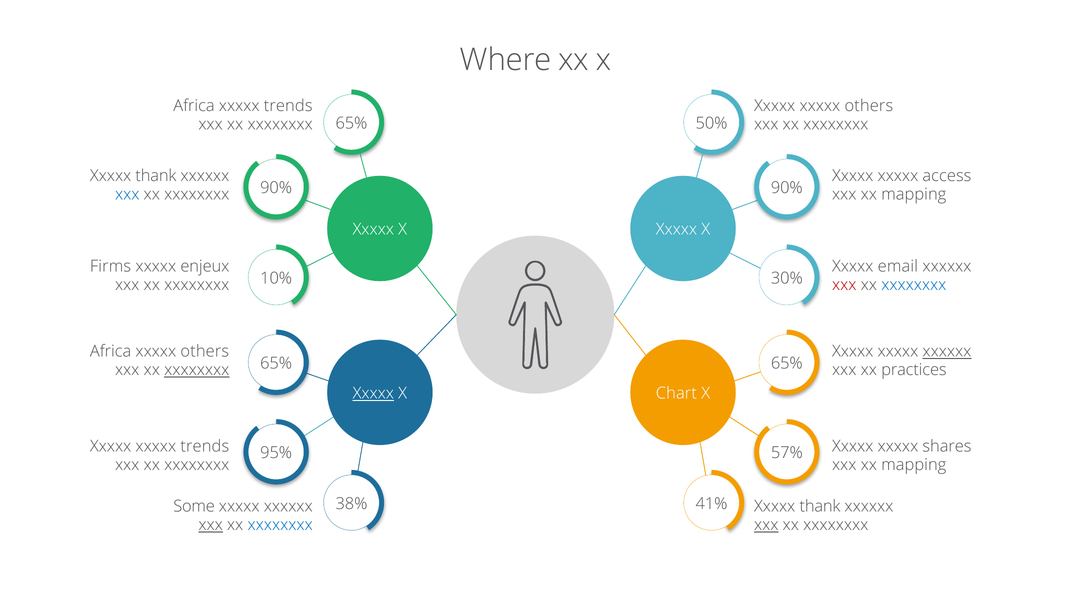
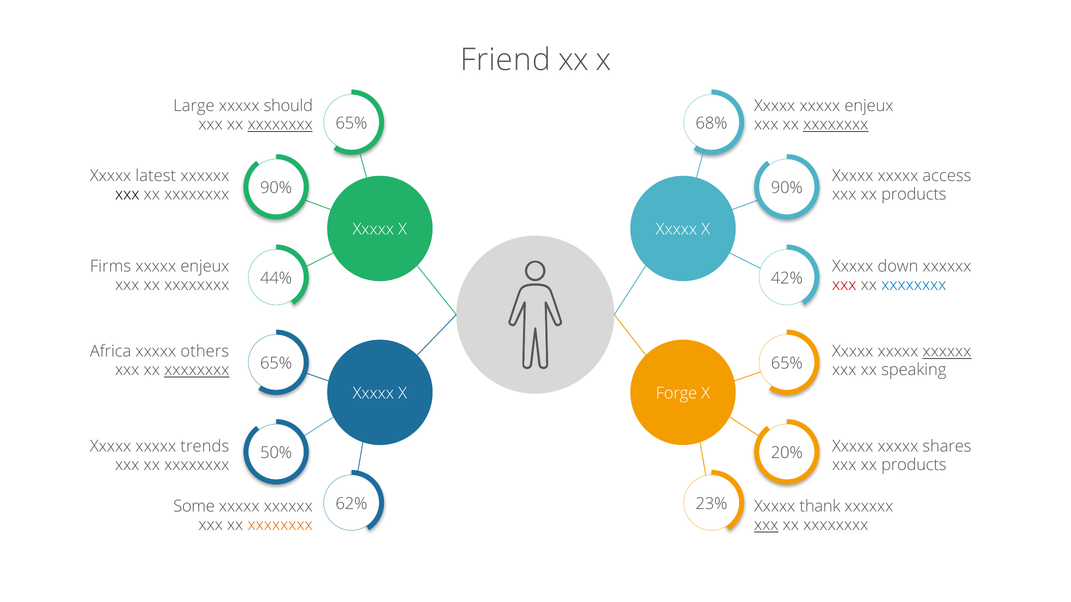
Where: Where -> Friend (505, 60)
Africa: Africa -> Large (194, 106)
trends: trends -> should (288, 106)
Xxxxx xxxxx others: others -> enjeux (869, 106)
50%: 50% -> 68% (712, 123)
xxxxxxxx underline: none -> present (280, 125)
xxxxxxxx underline: none -> present (836, 125)
thank: thank -> latest (156, 176)
xxx colour: blue -> black (127, 195)
mapping: mapping -> products (914, 195)
email: email -> down (898, 267)
10%: 10% -> 44% (276, 279)
30%: 30% -> 42% (787, 279)
practices: practices -> speaking (914, 370)
Xxxxx underline: present -> none (373, 394)
Chart: Chart -> Forge (676, 394)
95%: 95% -> 50% (276, 453)
57%: 57% -> 20% (787, 453)
mapping: mapping -> products (914, 465)
38%: 38% -> 62% (351, 504)
41%: 41% -> 23% (712, 504)
xxx underline: present -> none (211, 525)
xxxxxxxx colour: blue -> orange (280, 525)
